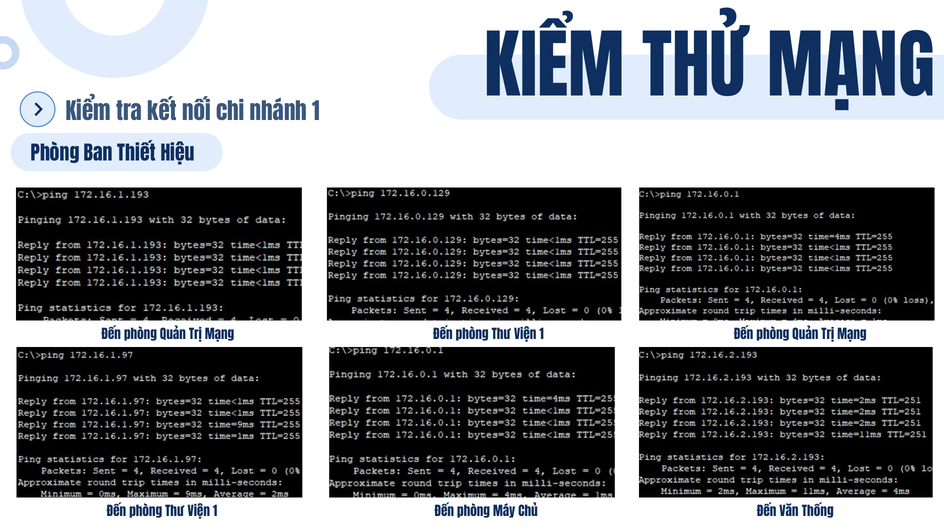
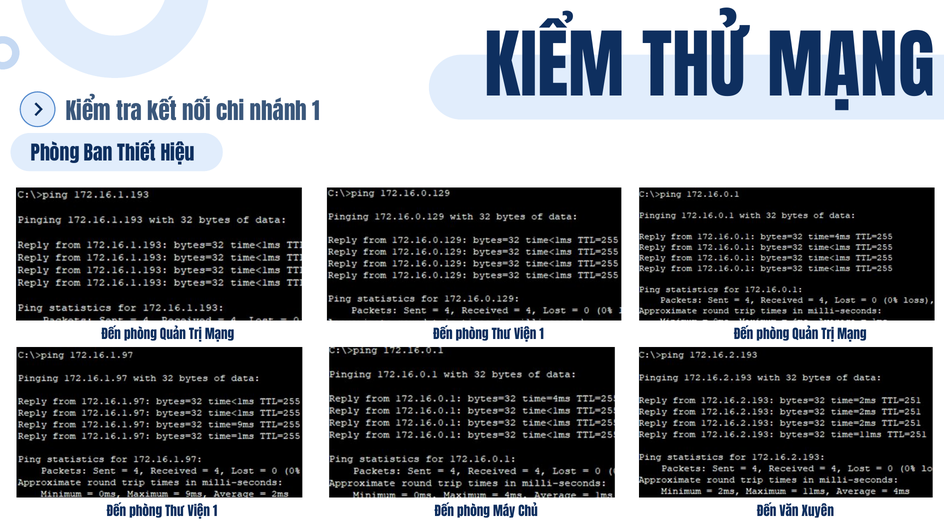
Thống: Thống -> Xuyên (818, 512)
